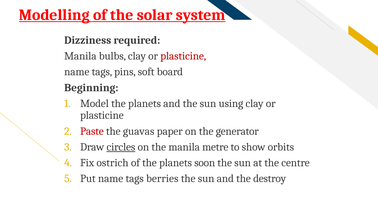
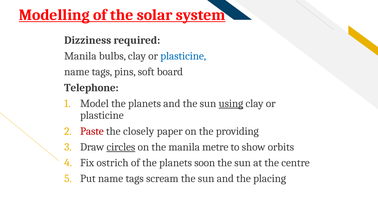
plasticine colour: red -> blue (183, 56)
Beginning: Beginning -> Telephone (91, 88)
using underline: none -> present (231, 104)
guavas: guavas -> closely (139, 132)
generator: generator -> providing (237, 132)
berries: berries -> scream (162, 179)
destroy: destroy -> placing (270, 179)
